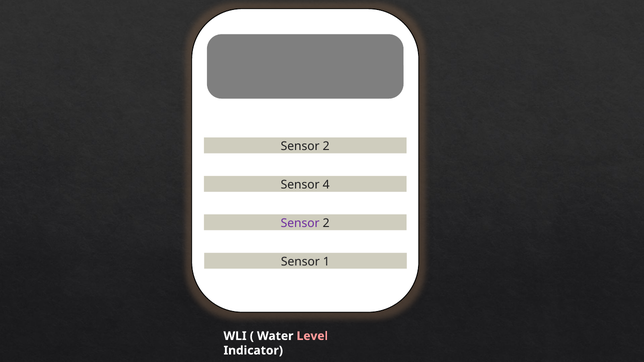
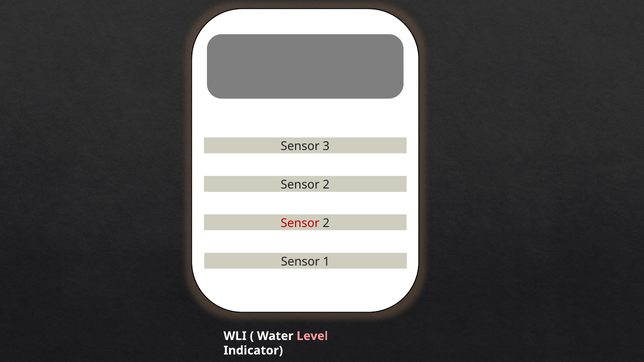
2: 2 -> 3 (326, 146)
4: 4 -> 2 (326, 185)
Sensor colour: purple -> red (300, 223)
